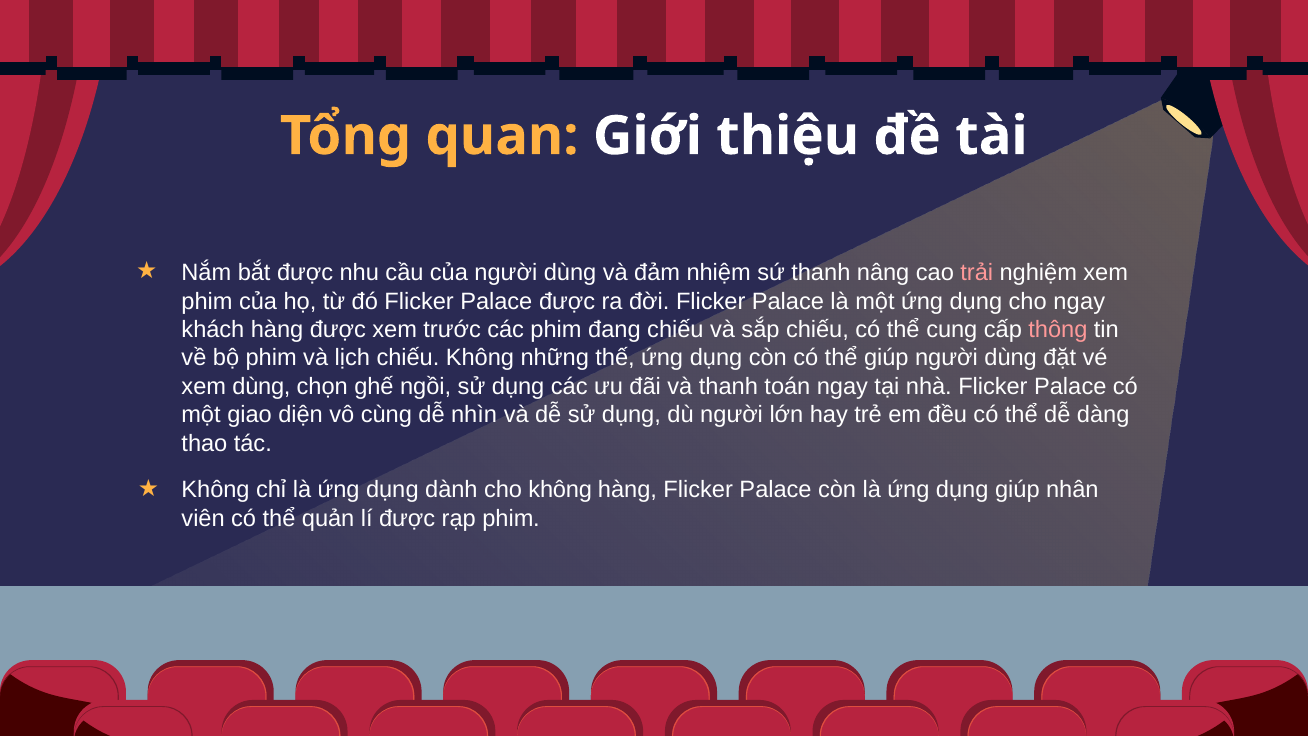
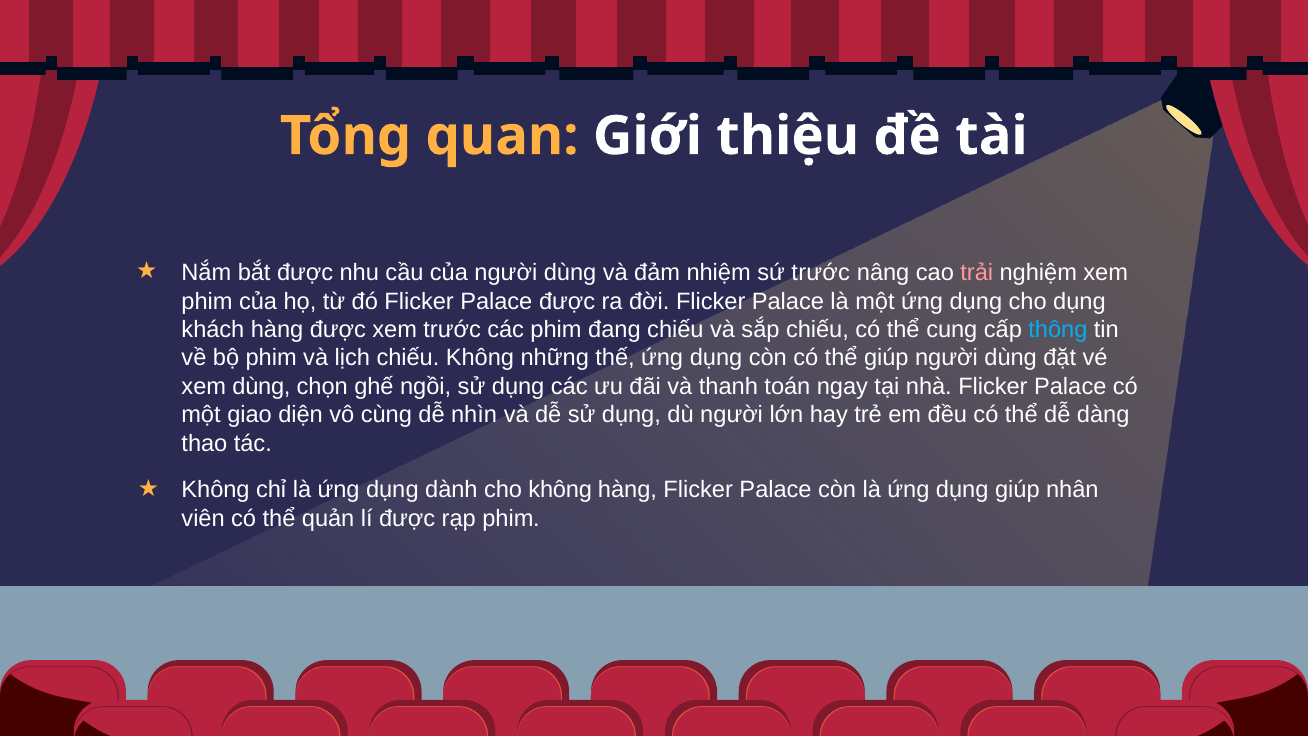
sứ thanh: thanh -> trước (821, 273)
cho ngay: ngay -> dụng (1079, 301)
thông colour: pink -> light blue (1058, 330)
